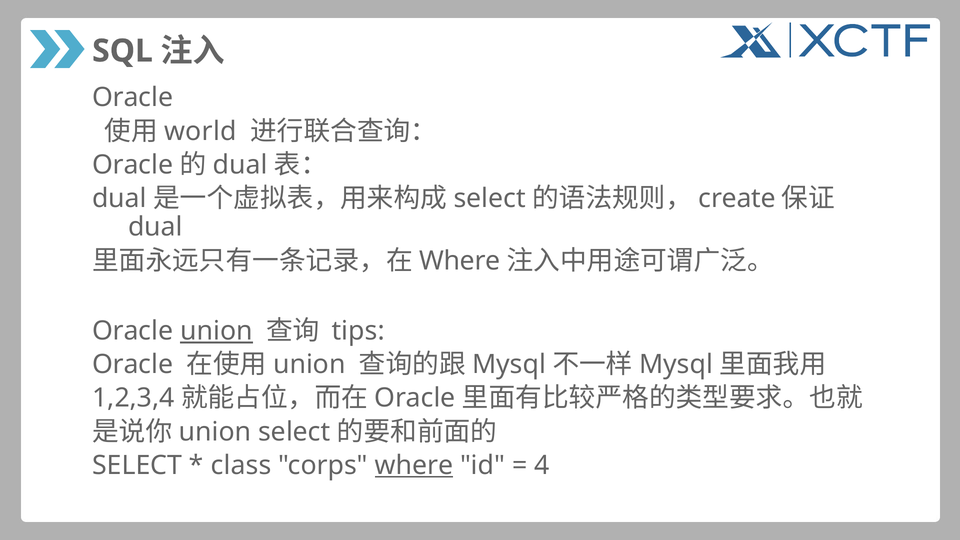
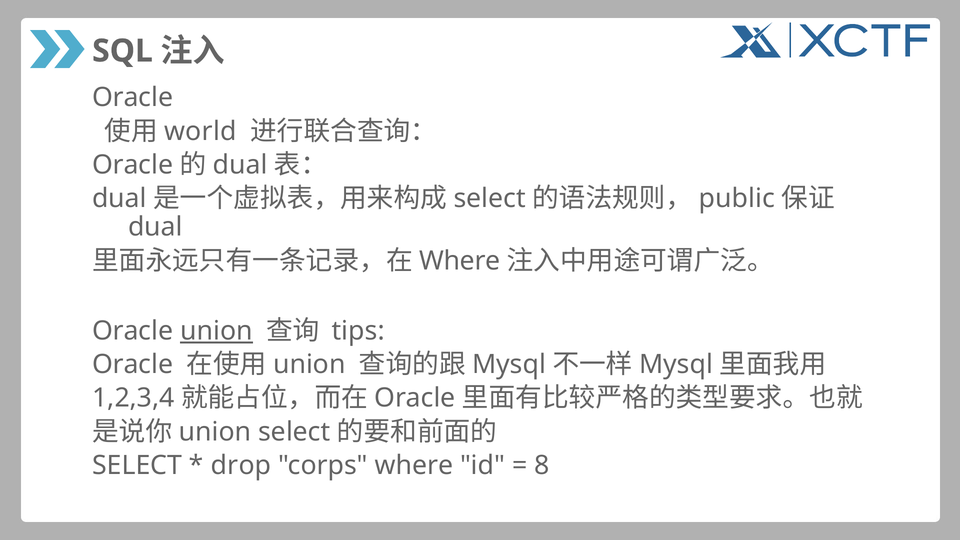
create: create -> public (737, 198)
class: class -> drop (241, 465)
where underline: present -> none (414, 465)
4: 4 -> 8 (542, 465)
